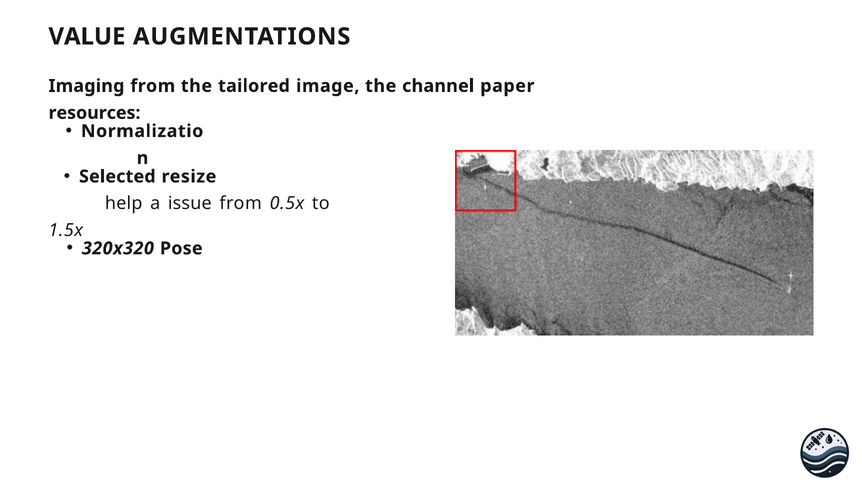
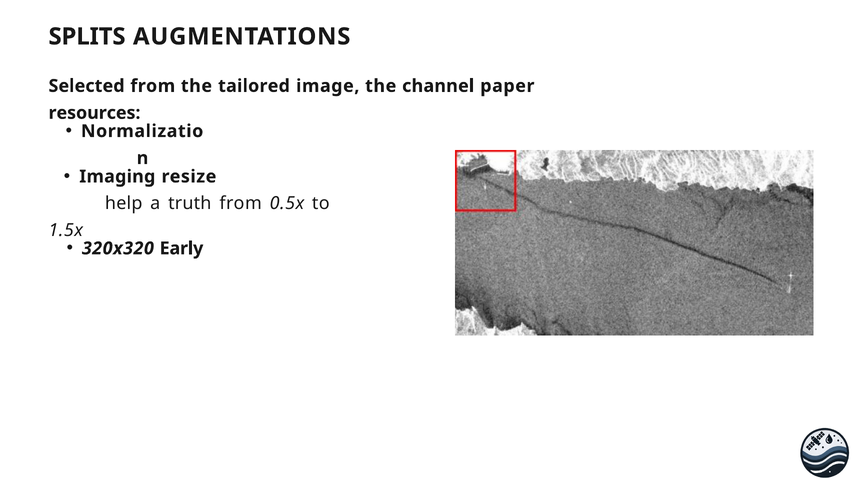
VALUE: VALUE -> SPLITS (87, 37)
Imaging: Imaging -> Selected (87, 86)
Selected: Selected -> Imaging (117, 177)
issue: issue -> truth (190, 203)
Pose: Pose -> Early (181, 248)
